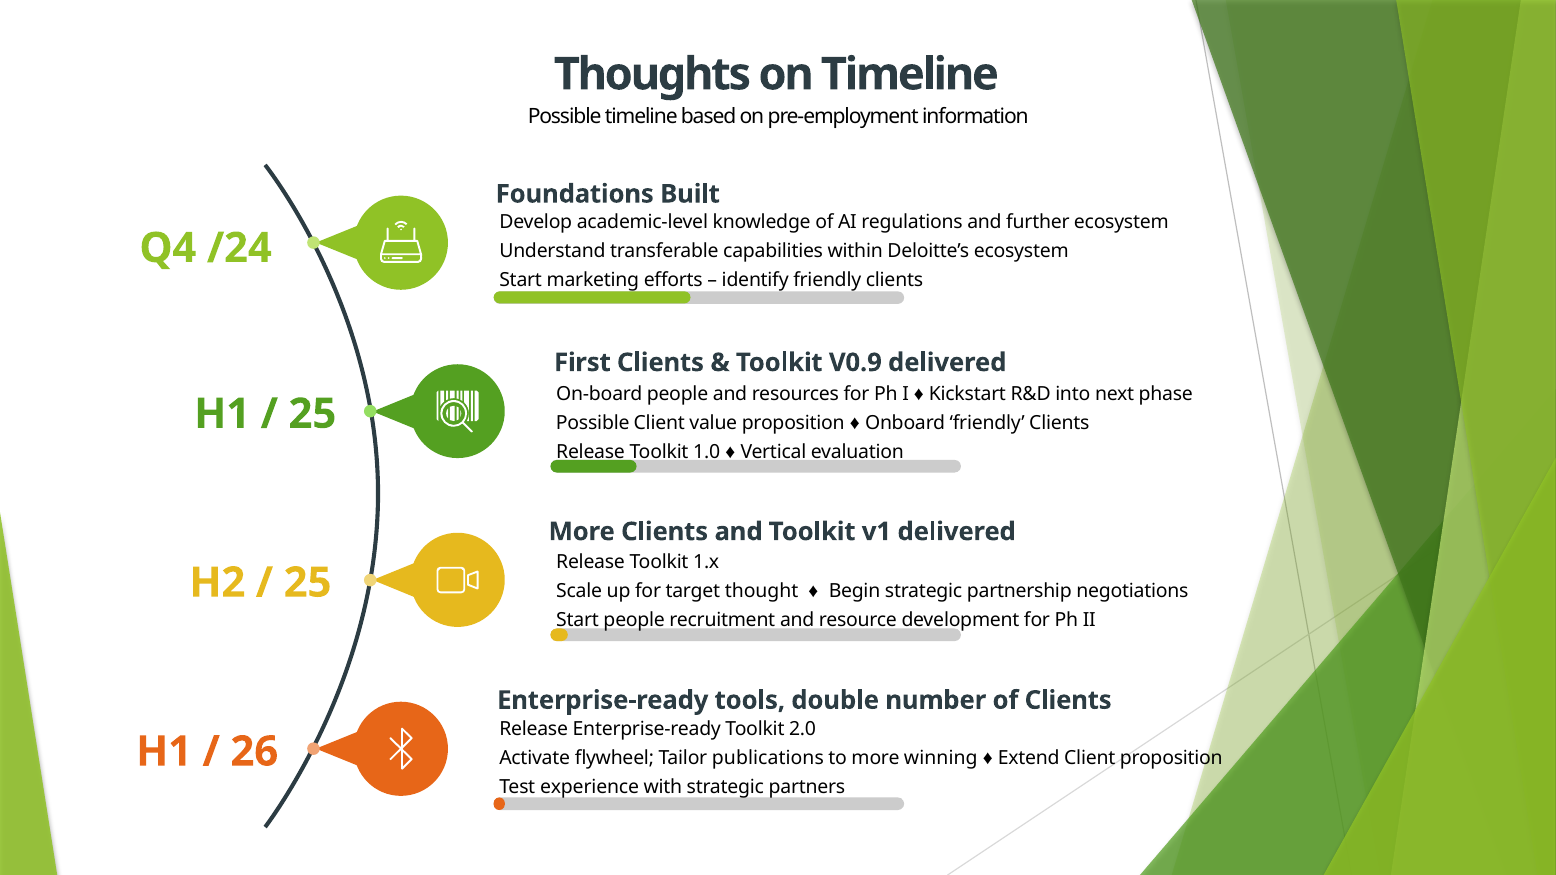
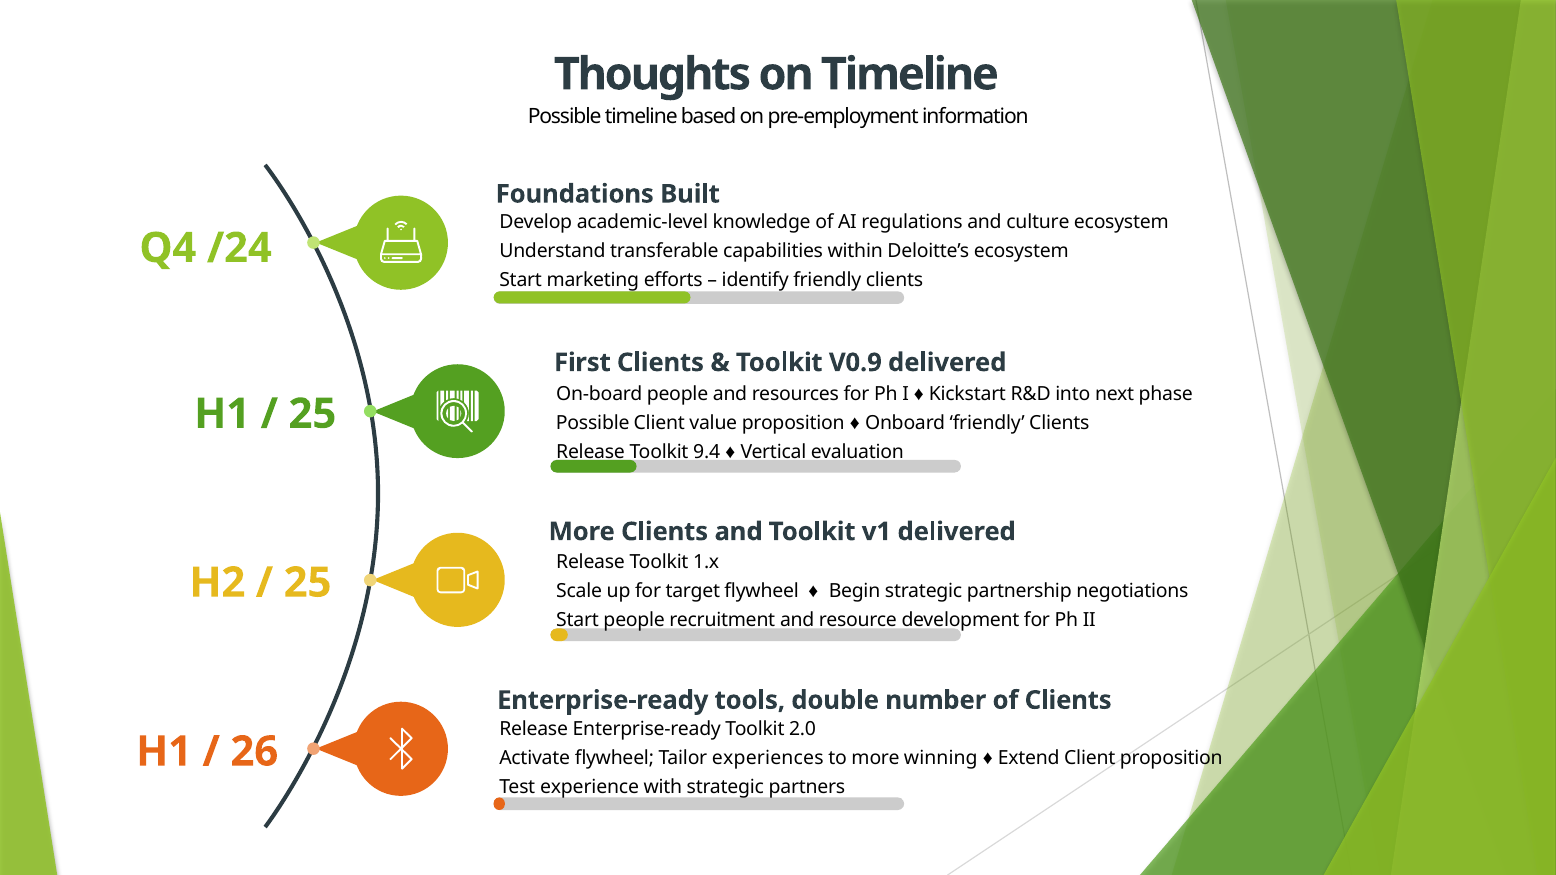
further: further -> culture (1038, 222)
1.0: 1.0 -> 9.4 (707, 452)
target thought: thought -> flywheel (762, 591)
publications: publications -> experiences (768, 759)
